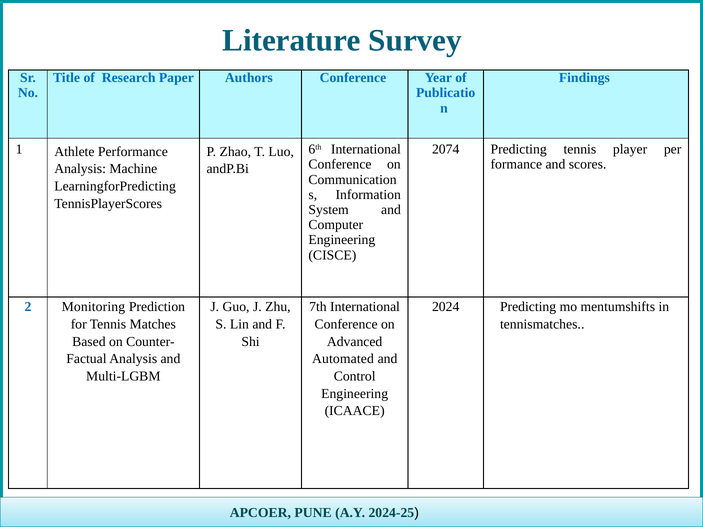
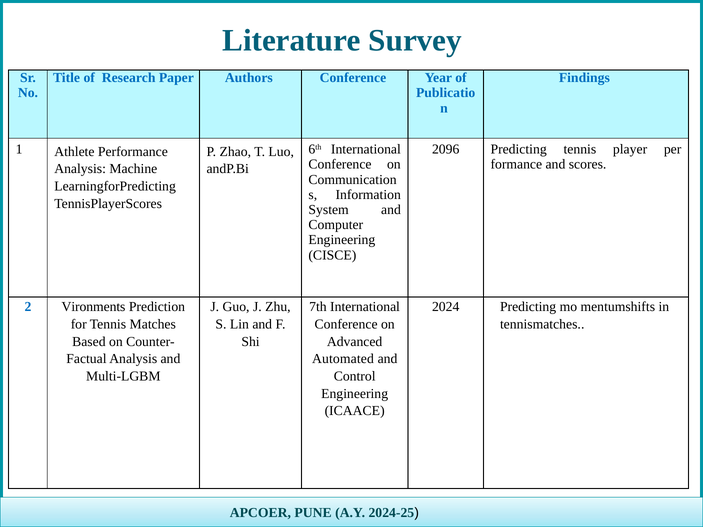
2074: 2074 -> 2096 (446, 149)
Monitoring: Monitoring -> Vironments (94, 307)
